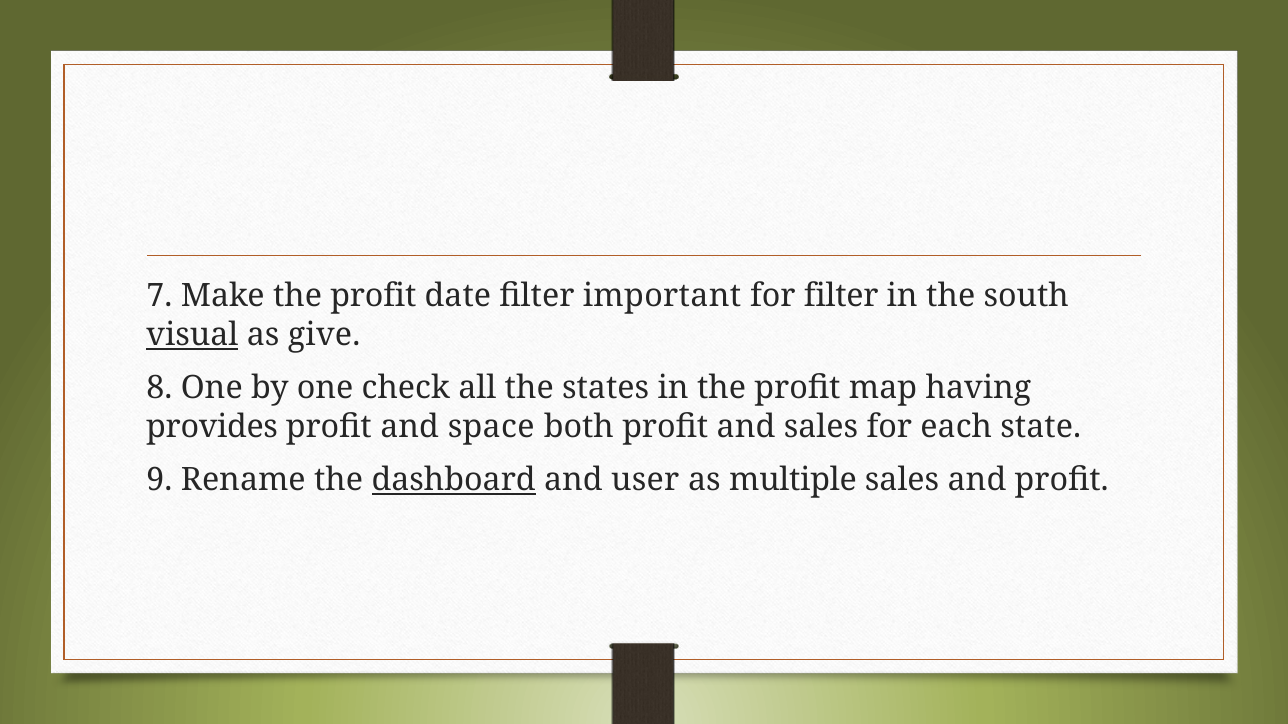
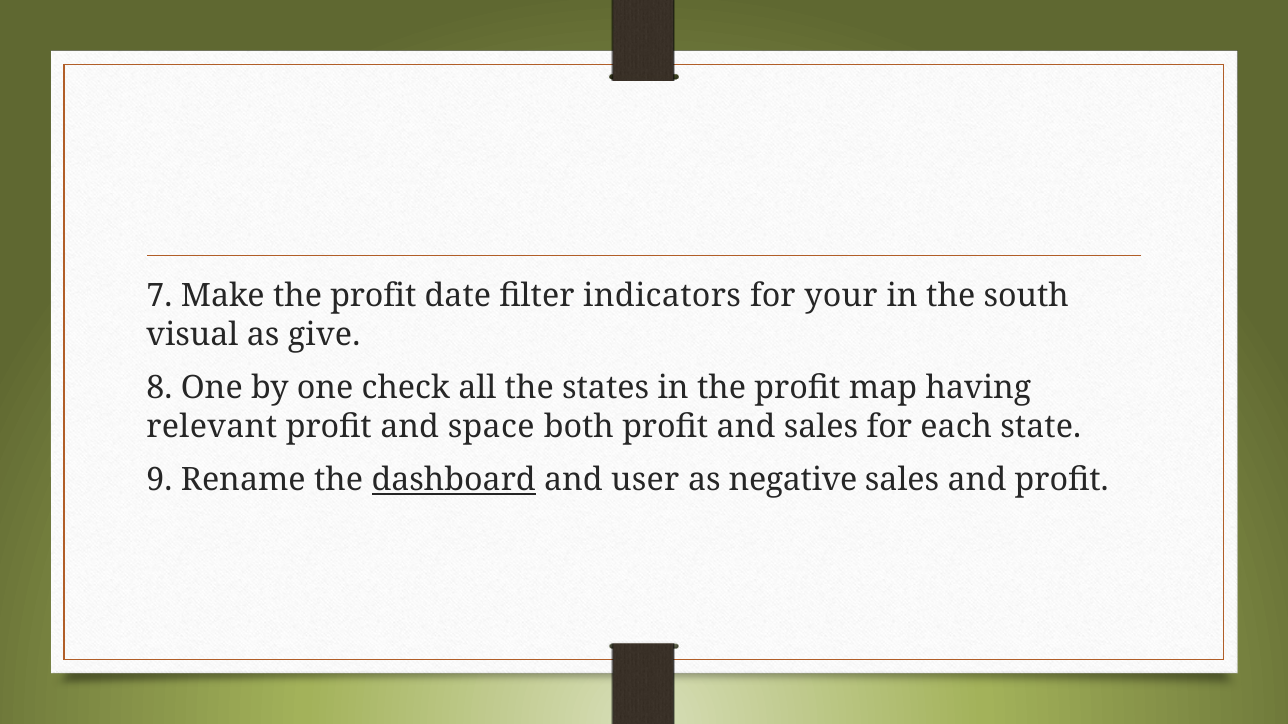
important: important -> indicators (662, 297)
for filter: filter -> your (841, 297)
visual underline: present -> none (192, 335)
provides: provides -> relevant (212, 427)
multiple: multiple -> negative (793, 480)
